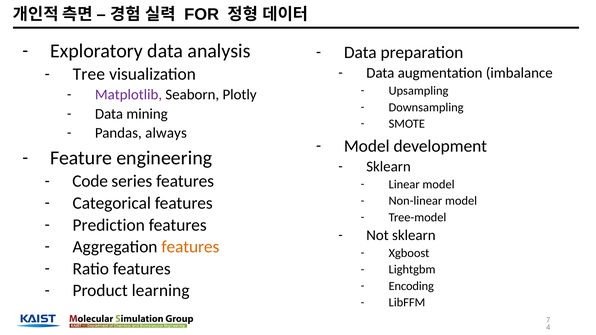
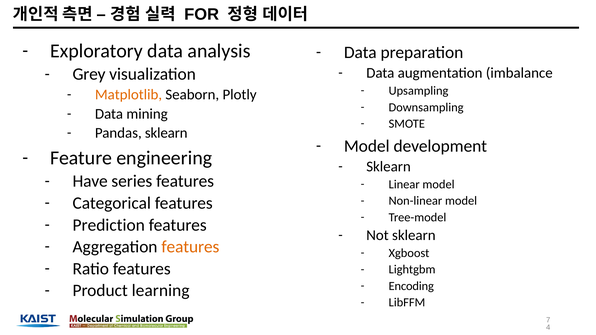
Tree: Tree -> Grey (89, 74)
Matplotlib colour: purple -> orange (128, 95)
Pandas always: always -> sklearn (166, 133)
Code: Code -> Have (90, 181)
